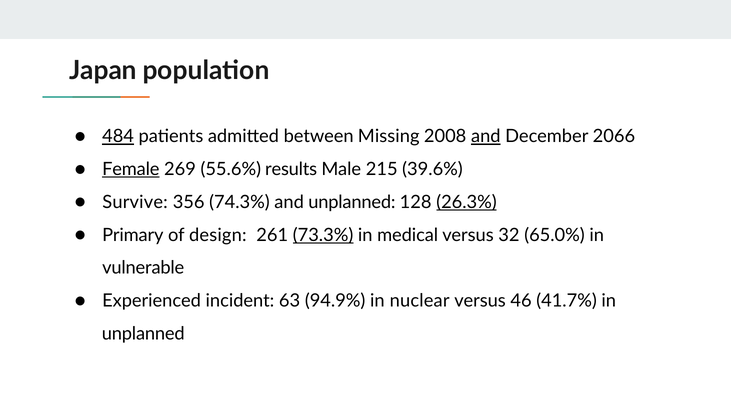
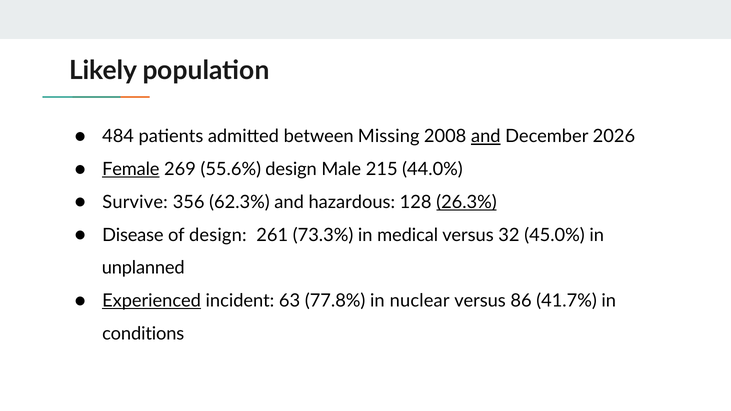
Japan: Japan -> Likely (103, 71)
484 underline: present -> none (118, 136)
2066: 2066 -> 2026 (614, 136)
55.6% results: results -> design (291, 169)
39.6%: 39.6% -> 44.0% (432, 169)
74.3%: 74.3% -> 62.3% (239, 202)
and unplanned: unplanned -> hazardous (352, 202)
Primary: Primary -> Disease (133, 235)
73.3% underline: present -> none (323, 235)
65.0%: 65.0% -> 45.0% (554, 235)
vulnerable: vulnerable -> unplanned (143, 268)
Experienced underline: none -> present (152, 301)
94.9%: 94.9% -> 77.8% (335, 301)
46: 46 -> 86 (521, 301)
unplanned: unplanned -> conditions (143, 334)
